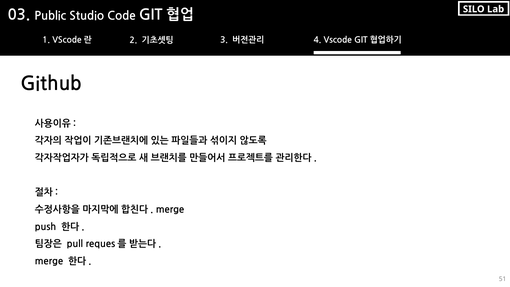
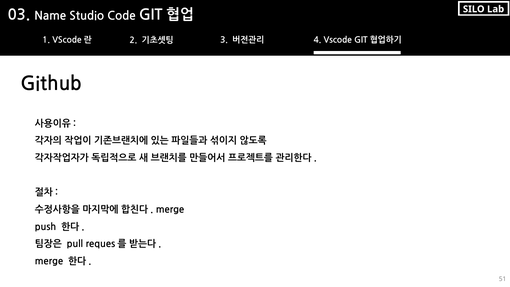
Public: Public -> Name (50, 16)
